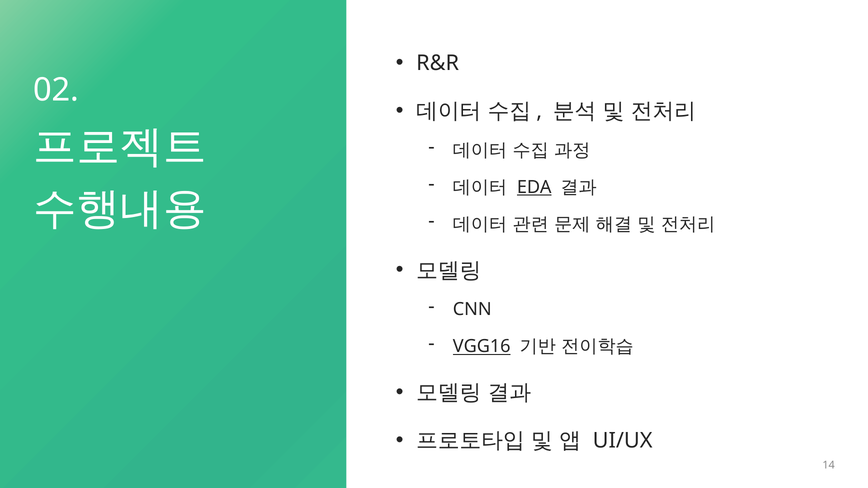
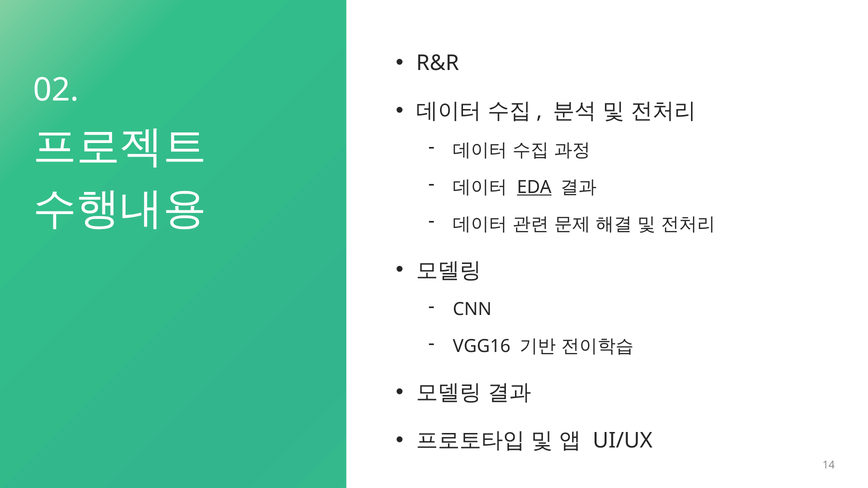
VGG16 underline: present -> none (482, 347)
